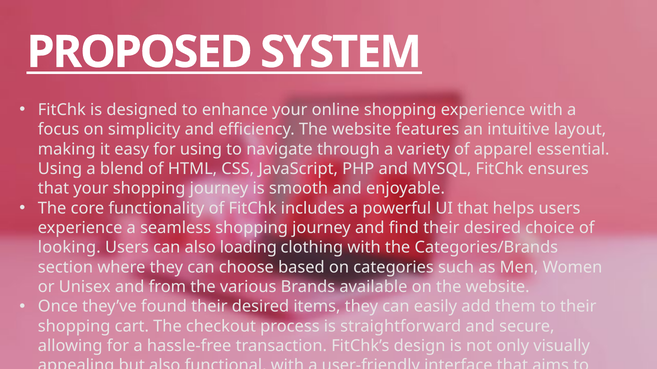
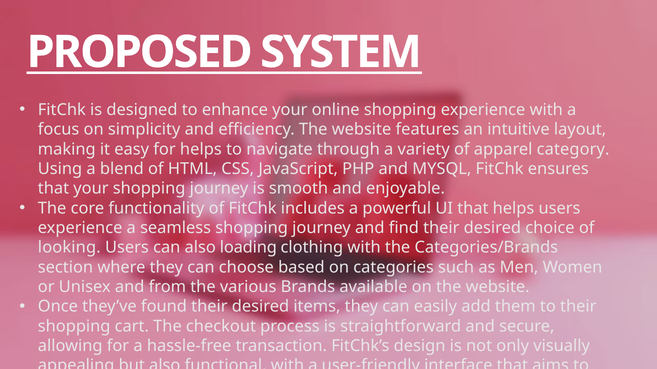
for using: using -> helps (201, 149)
essential: essential -> category (573, 149)
